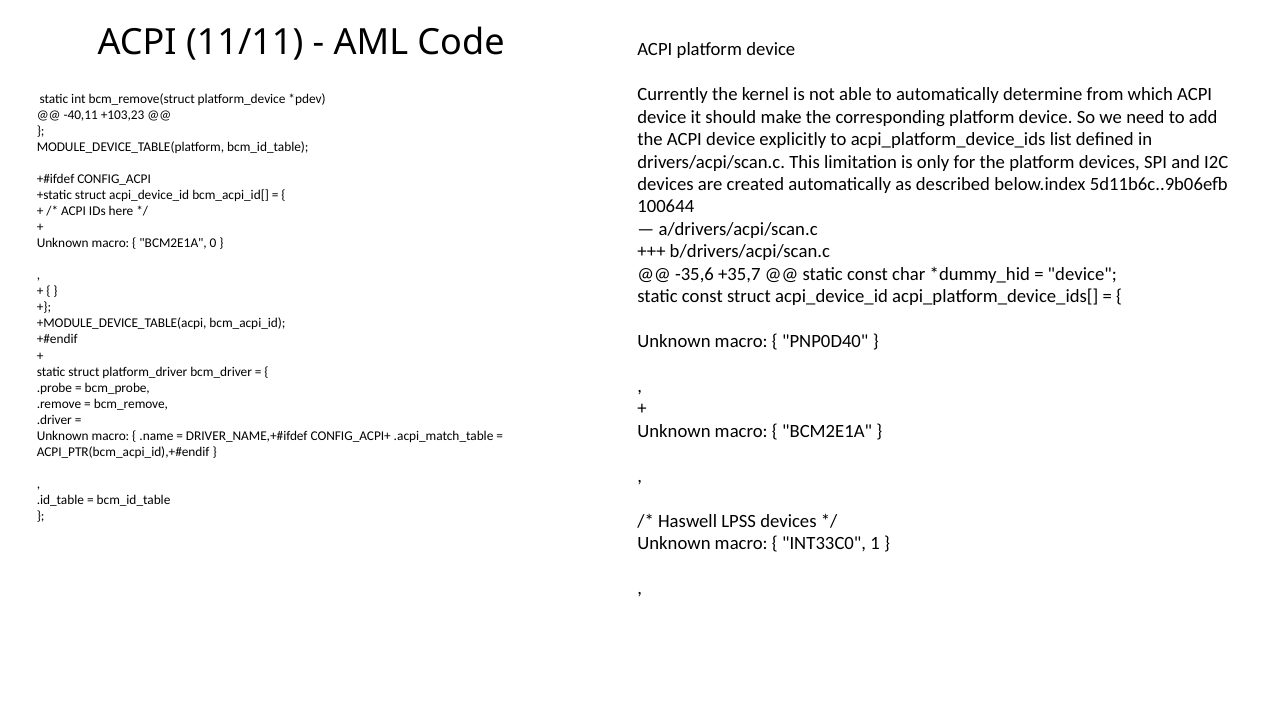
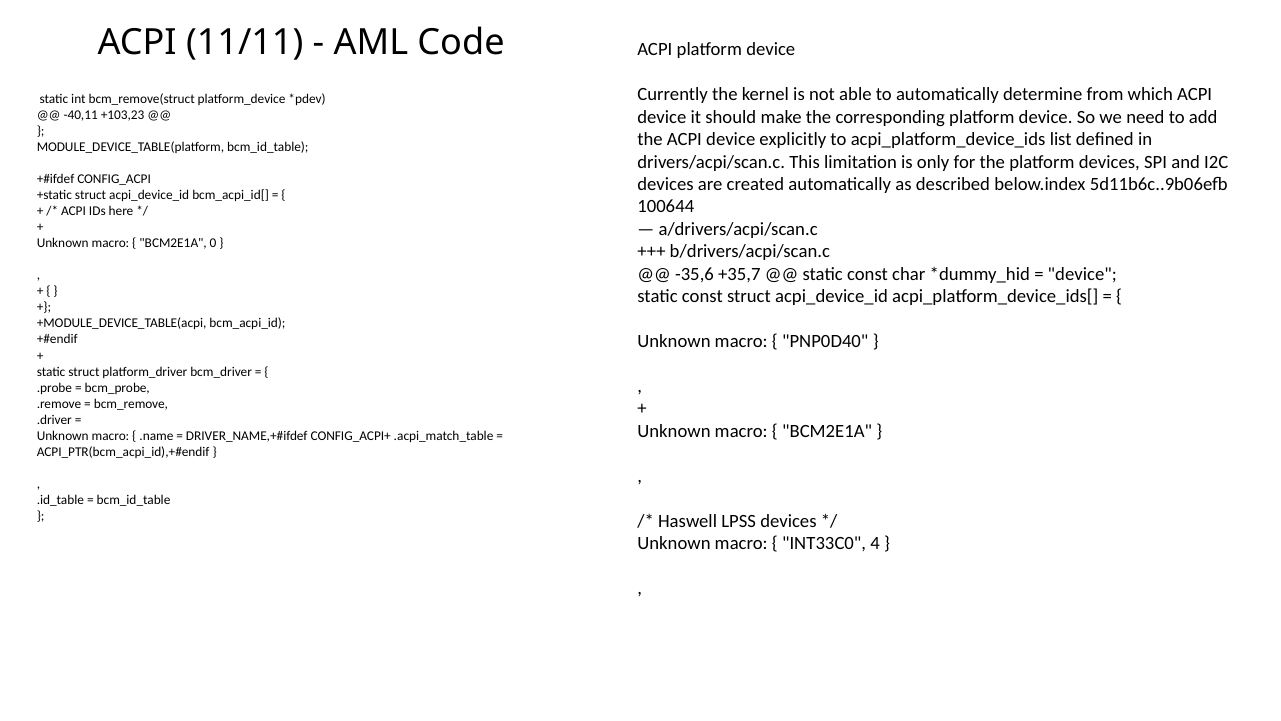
1: 1 -> 4 (875, 543)
